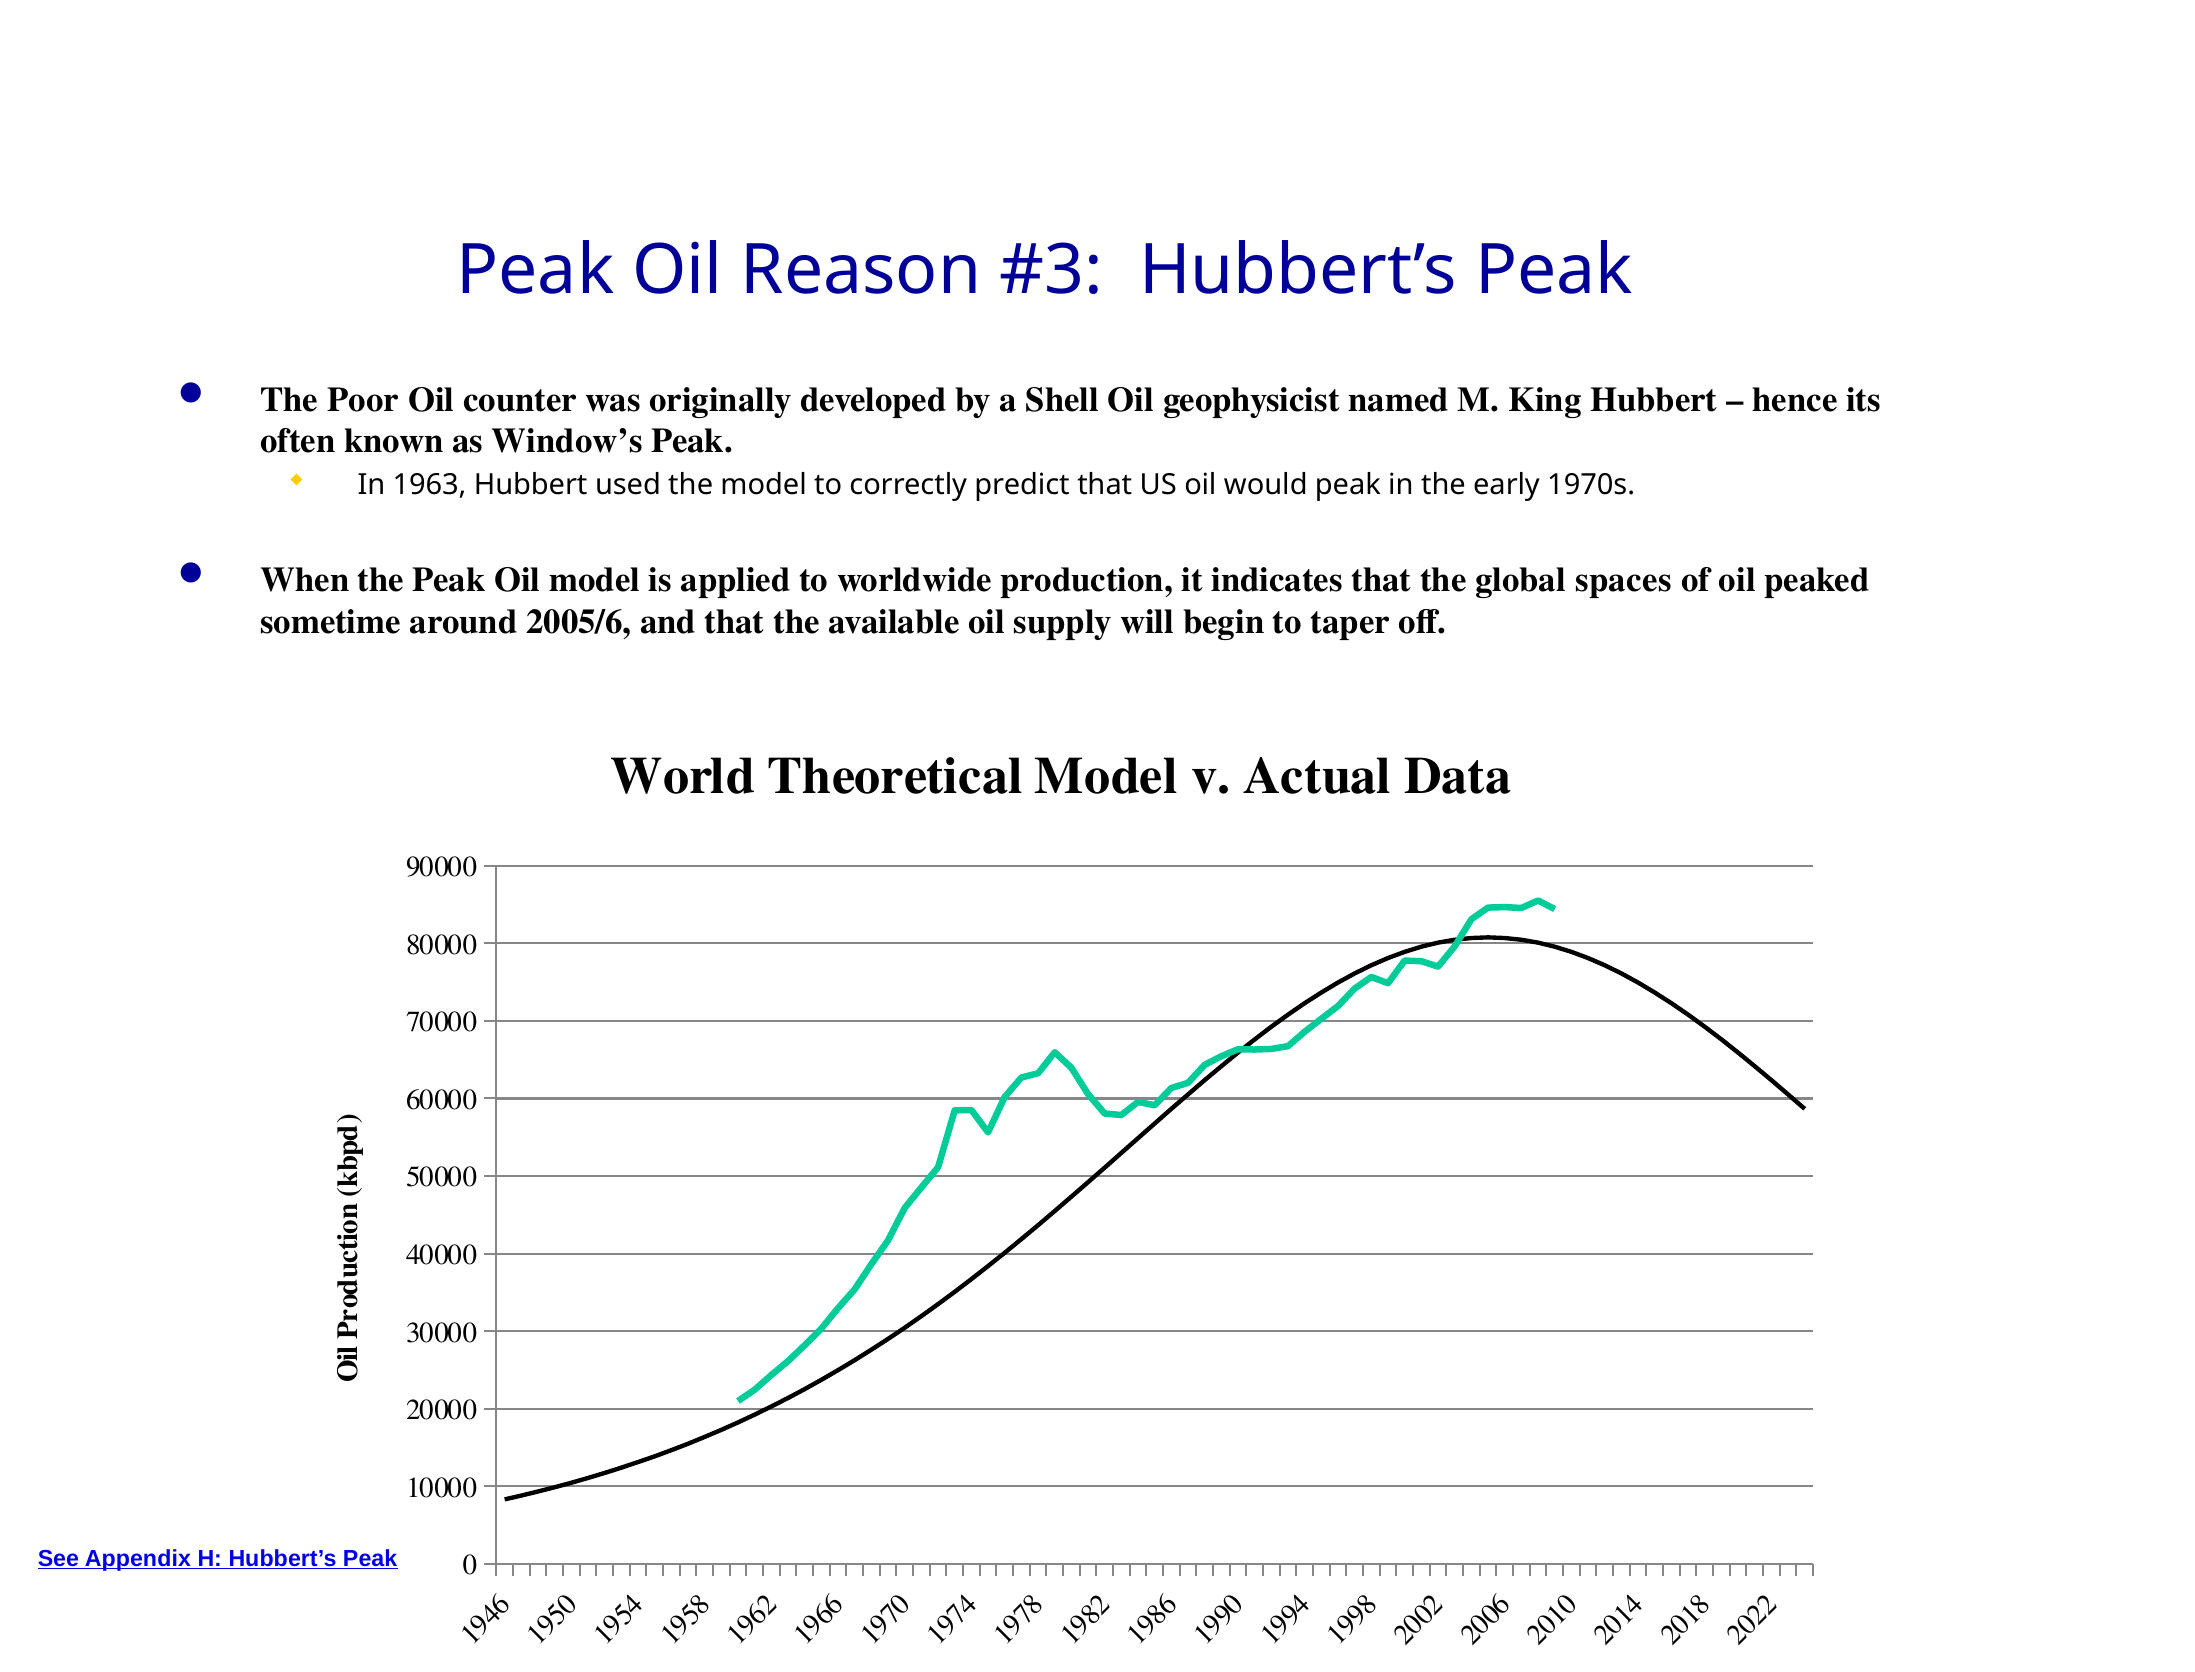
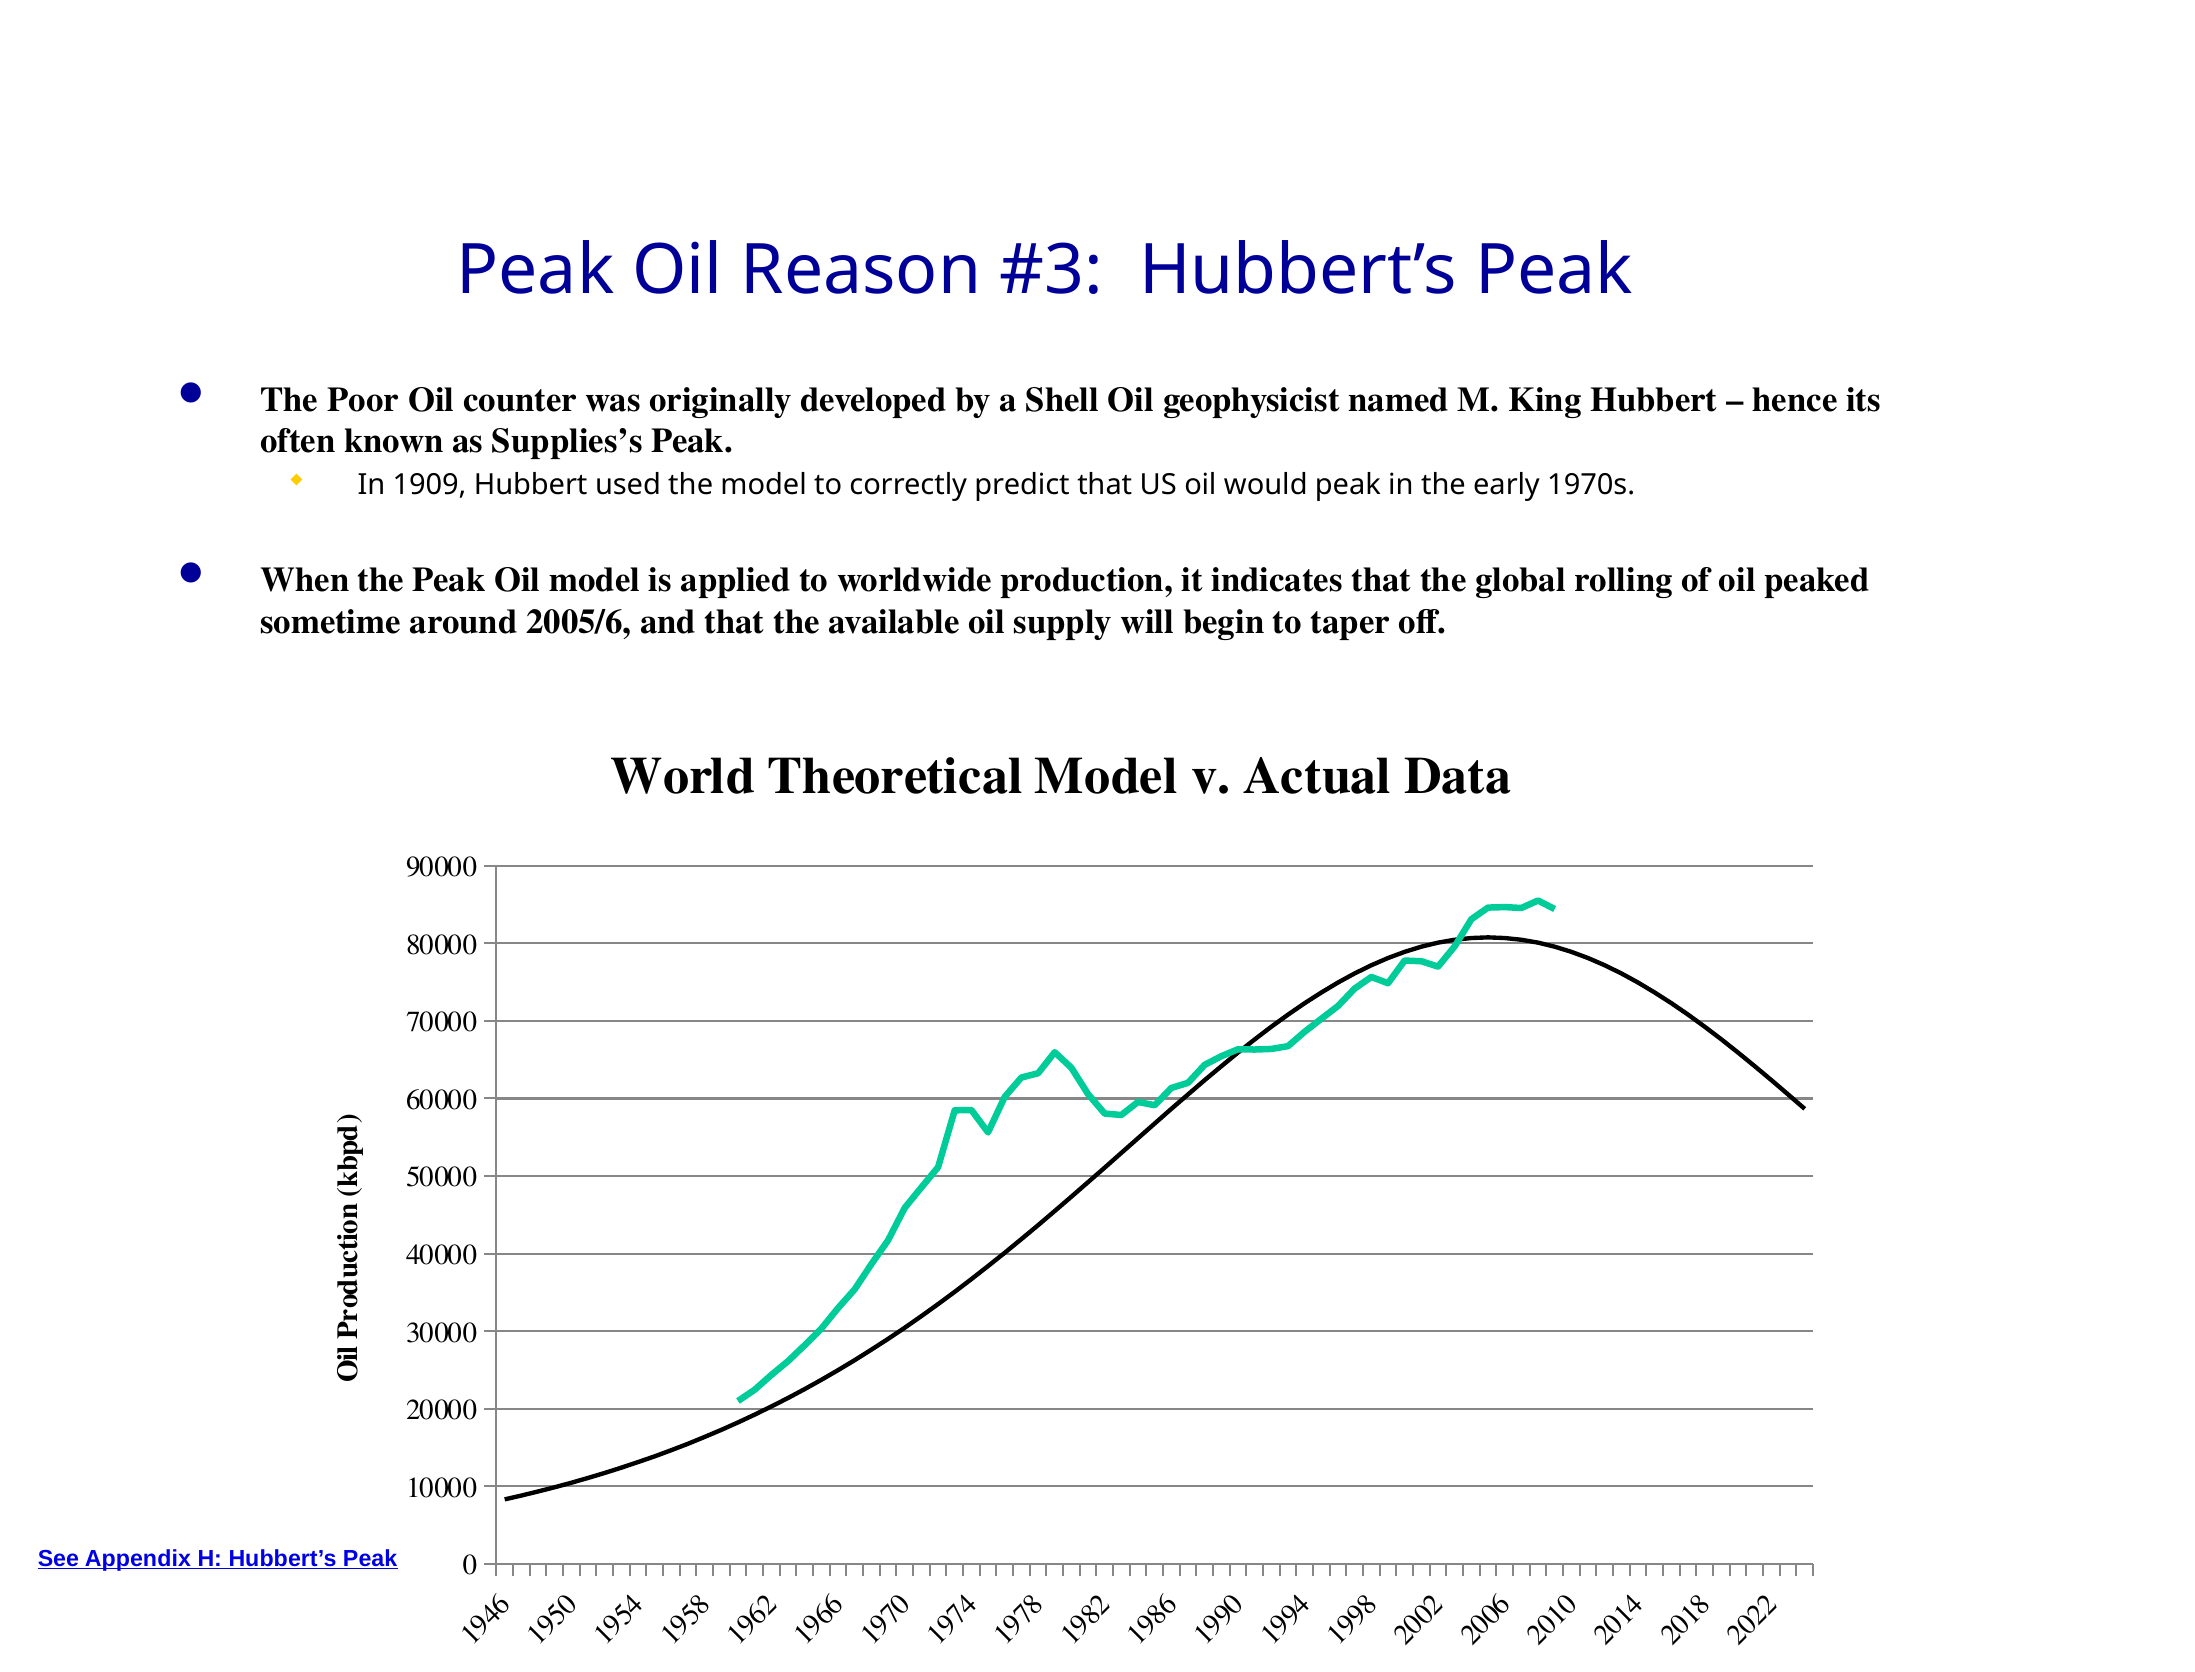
Window’s: Window’s -> Supplies’s (567, 442)
1963: 1963 -> 1909 (430, 485)
spaces: spaces -> rolling (1624, 580)
